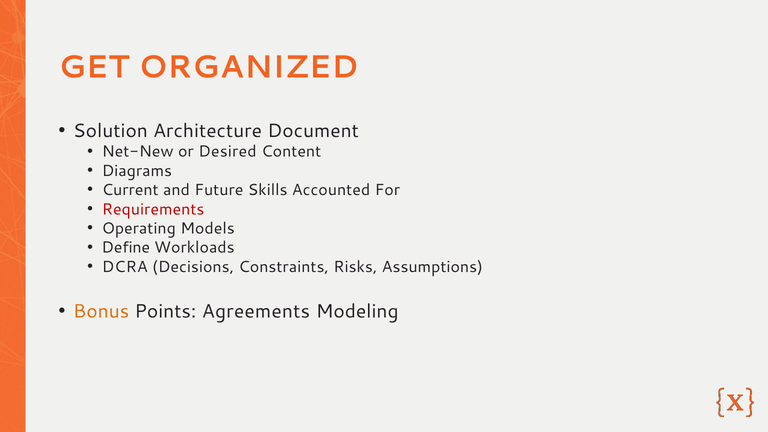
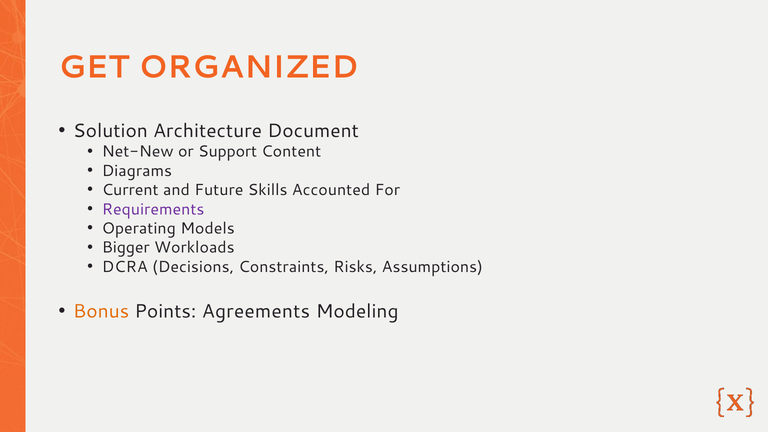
Desired: Desired -> Support (228, 152)
Requirements colour: red -> purple (153, 209)
Define: Define -> Bigger (126, 248)
